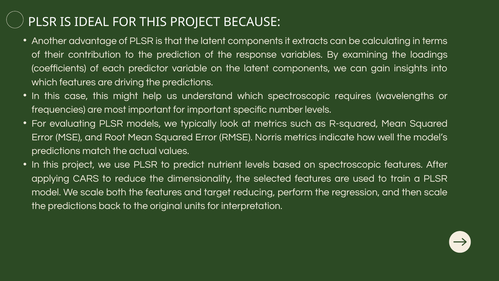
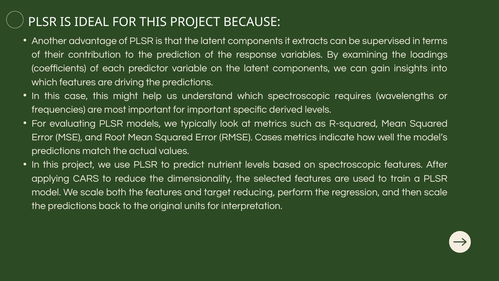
calculating: calculating -> supervised (386, 41)
number: number -> derived (286, 110)
Norris: Norris -> Cases (268, 137)
